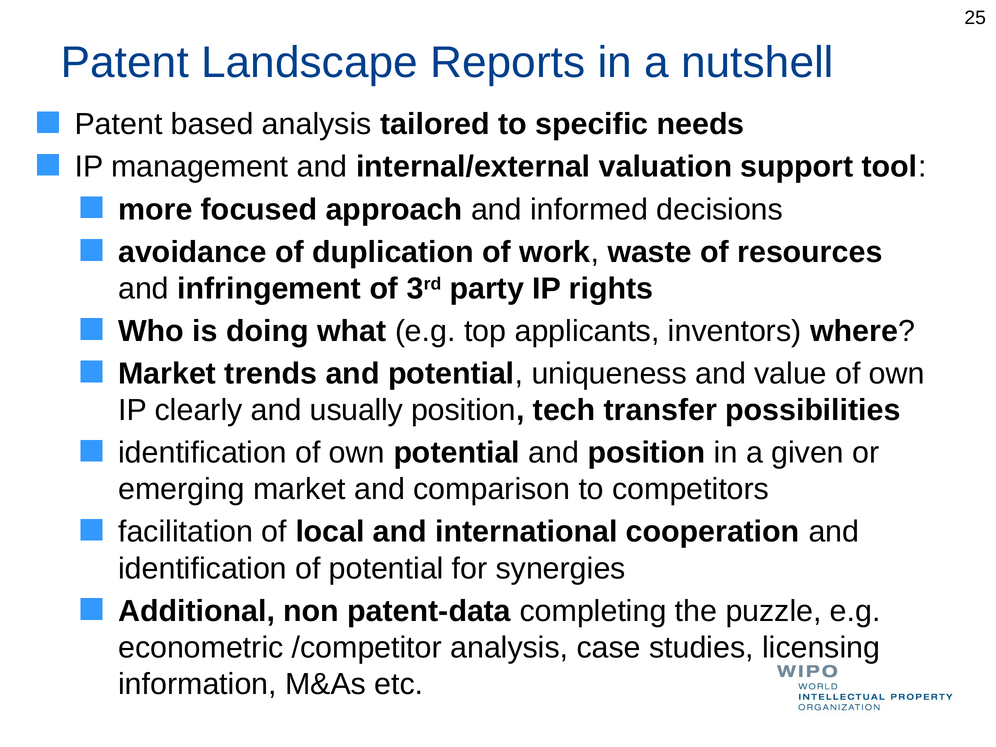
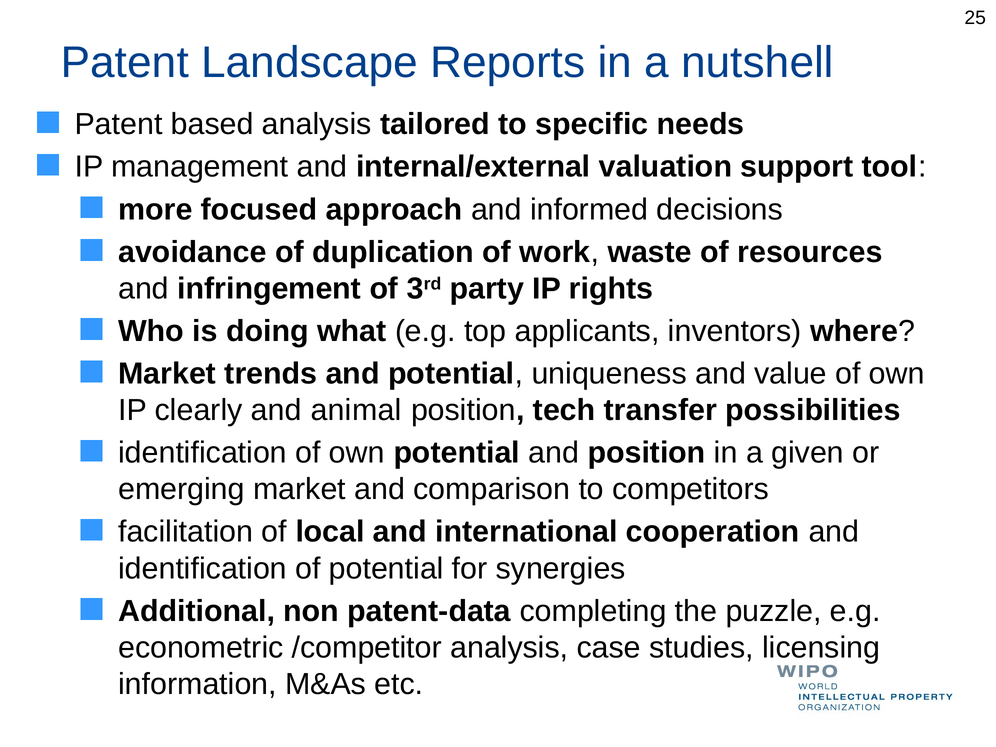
usually: usually -> animal (356, 410)
